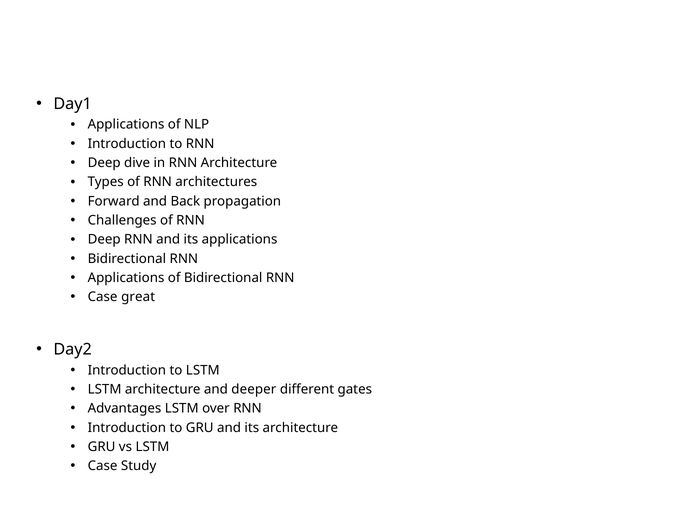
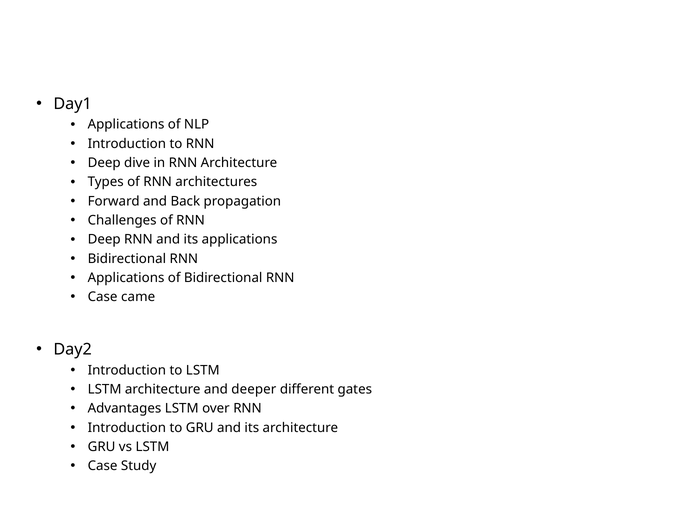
great: great -> came (138, 297)
